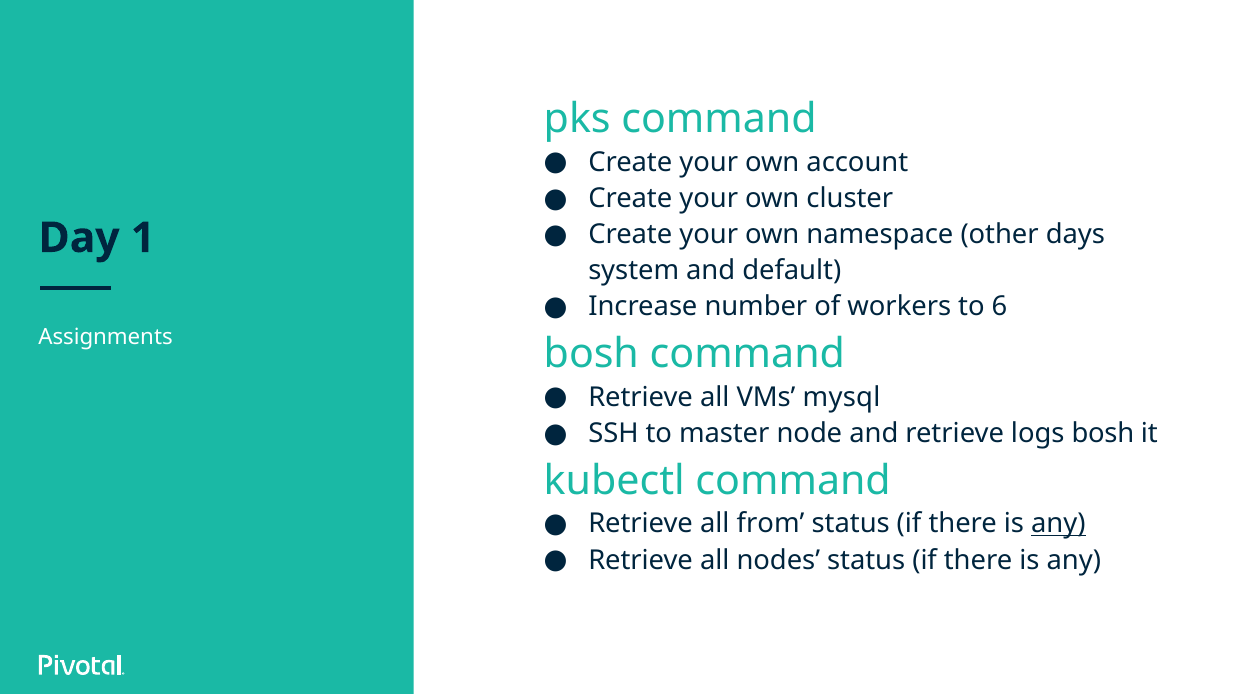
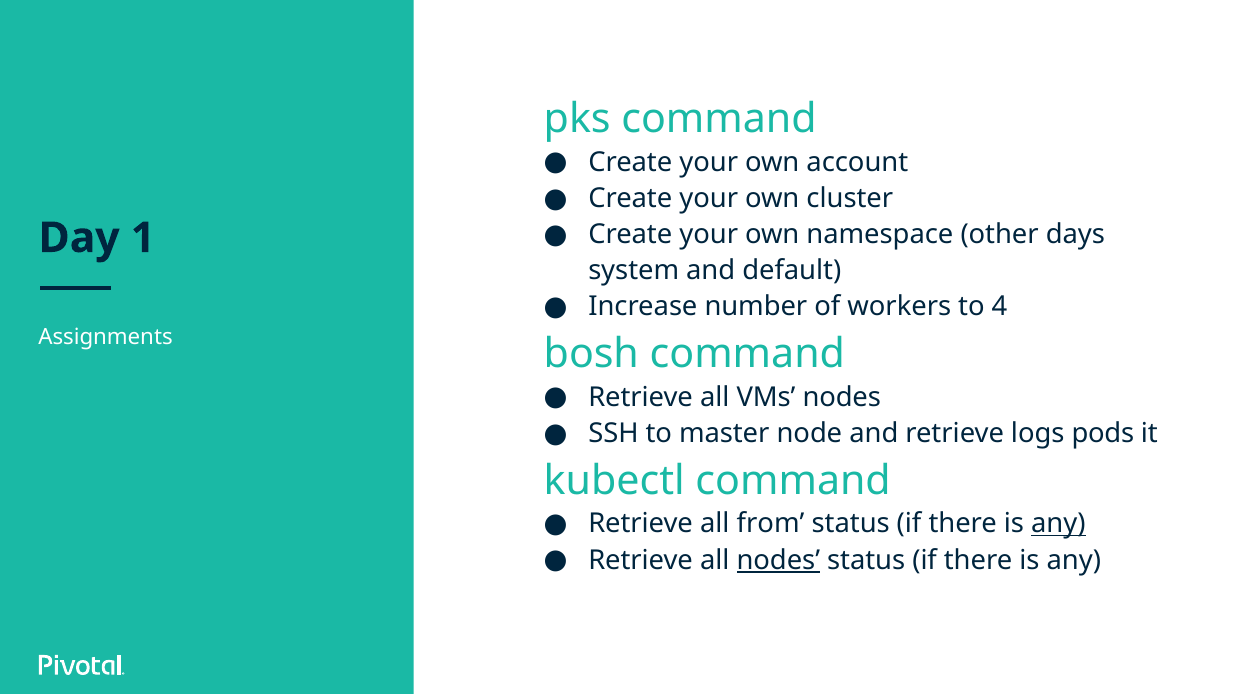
6: 6 -> 4 (999, 307)
VMs mysql: mysql -> nodes (842, 397)
logs bosh: bosh -> pods (1103, 434)
nodes underline: none -> present (778, 560)
